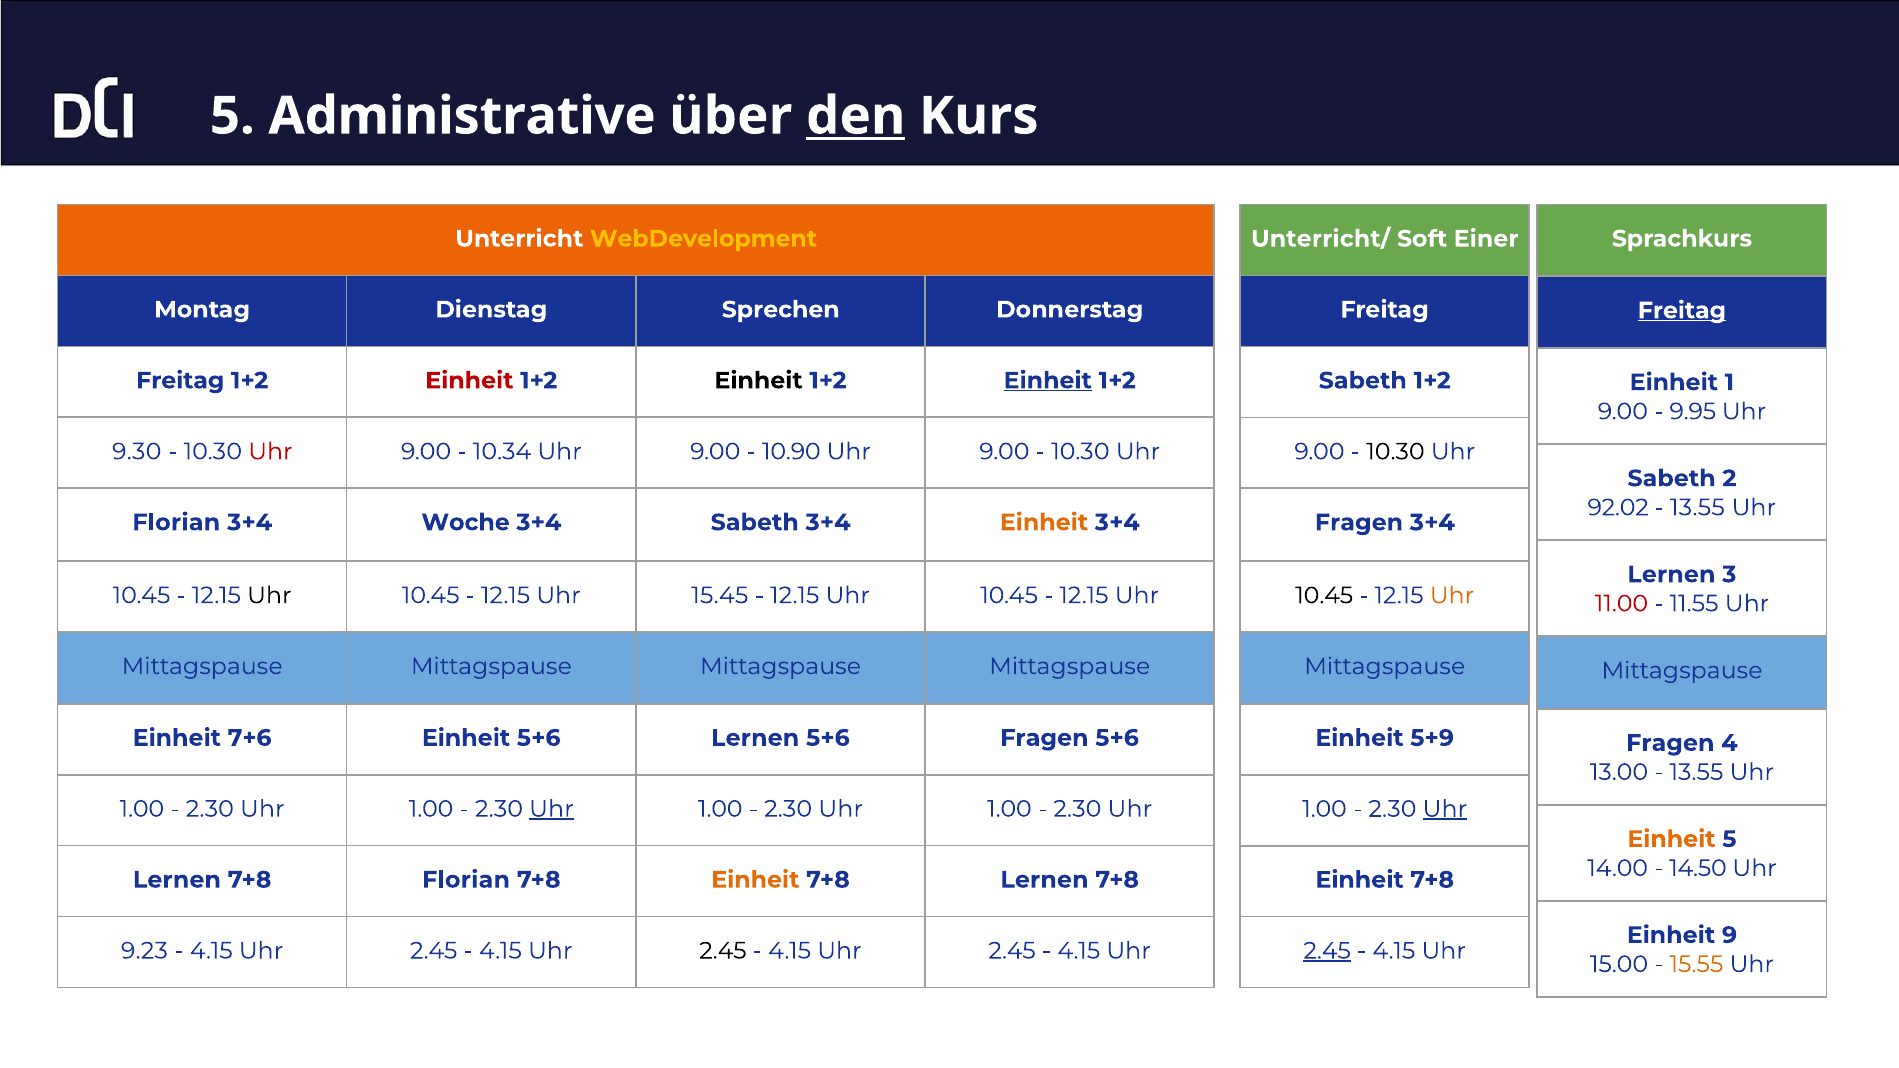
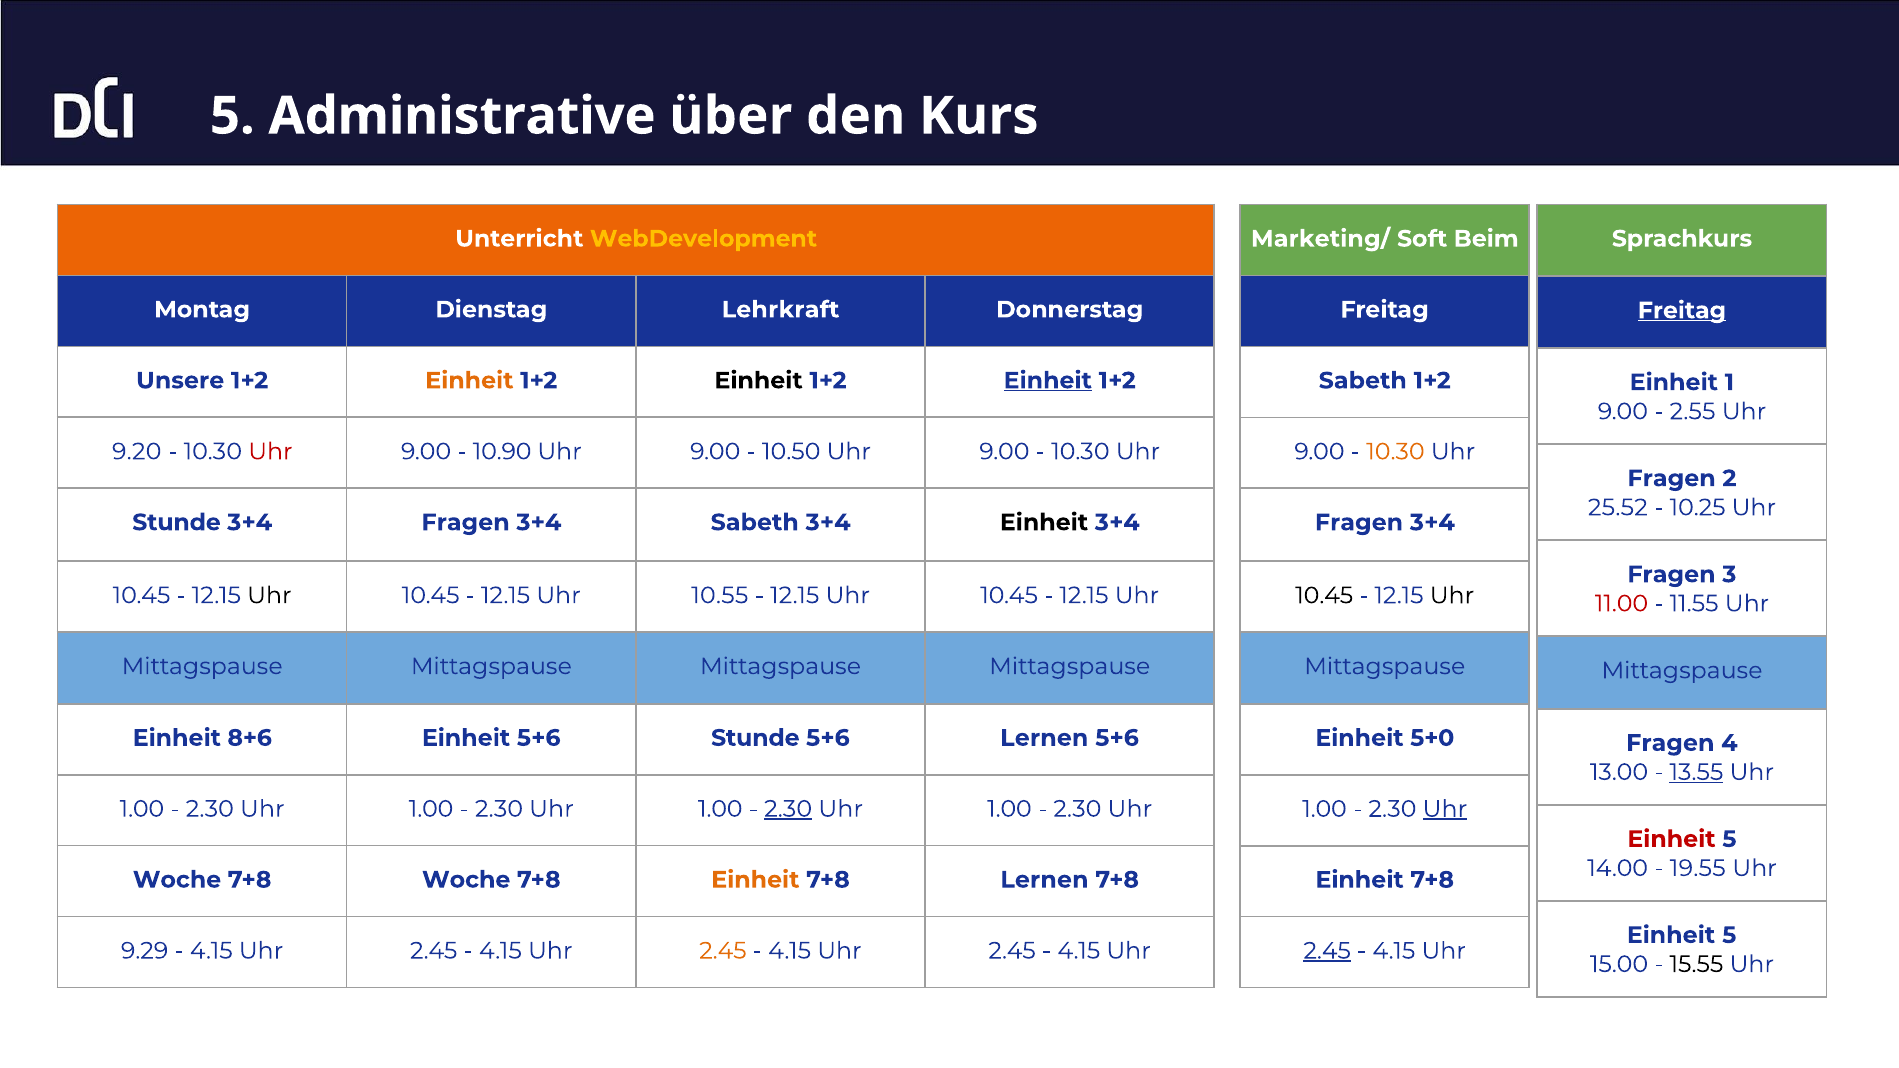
den underline: present -> none (856, 116)
Unterricht/: Unterricht/ -> Marketing/ (1321, 239)
Einer: Einer -> Beim (1486, 239)
Sprechen: Sprechen -> Lehrkraft (781, 310)
Freitag: Freitag -> Unsere (180, 381)
Einheit colour: red -> orange (469, 381)
9.95: 9.95 -> 2.55 (1693, 412)
9.30: 9.30 -> 9.20 (137, 452)
10.34: 10.34 -> 10.90 (502, 452)
10.90: 10.90 -> 10.50 (791, 452)
10.30 colour: black -> orange (1395, 452)
Sabeth: Sabeth -> Fragen (1672, 478)
92.02: 92.02 -> 25.52 (1618, 508)
13.55: 13.55 -> 10.25 (1698, 508)
Florian: Florian -> Stunde (176, 523)
3+4 Woche: Woche -> Fragen (466, 523)
Einheit colour: orange -> black (1044, 523)
Lernen: Lernen -> Fragen (1671, 575)
15.45: 15.45 -> 10.55 (720, 595)
Uhr colour: orange -> black (1452, 596)
7+6: 7+6 -> 8+6 (250, 738)
5+6 Lernen: Lernen -> Stunde (755, 738)
5+6 Fragen: Fragen -> Lernen (1044, 738)
5+9: 5+9 -> 5+0 (1432, 738)
13.55 underline: none -> present (1696, 772)
Uhr underline: present -> none (551, 809)
2.30 underline: none -> present (788, 809)
Einheit colour: orange -> red (1671, 839)
14.50: 14.50 -> 19.55 (1698, 868)
Lernen: Lernen -> Woche (177, 880)
7+8 Florian: Florian -> Woche (466, 880)
9: 9 -> 5 (1729, 935)
9.23: 9.23 -> 9.29 (145, 951)
2.45 colour: black -> orange (723, 951)
15.55 colour: orange -> black (1696, 964)
